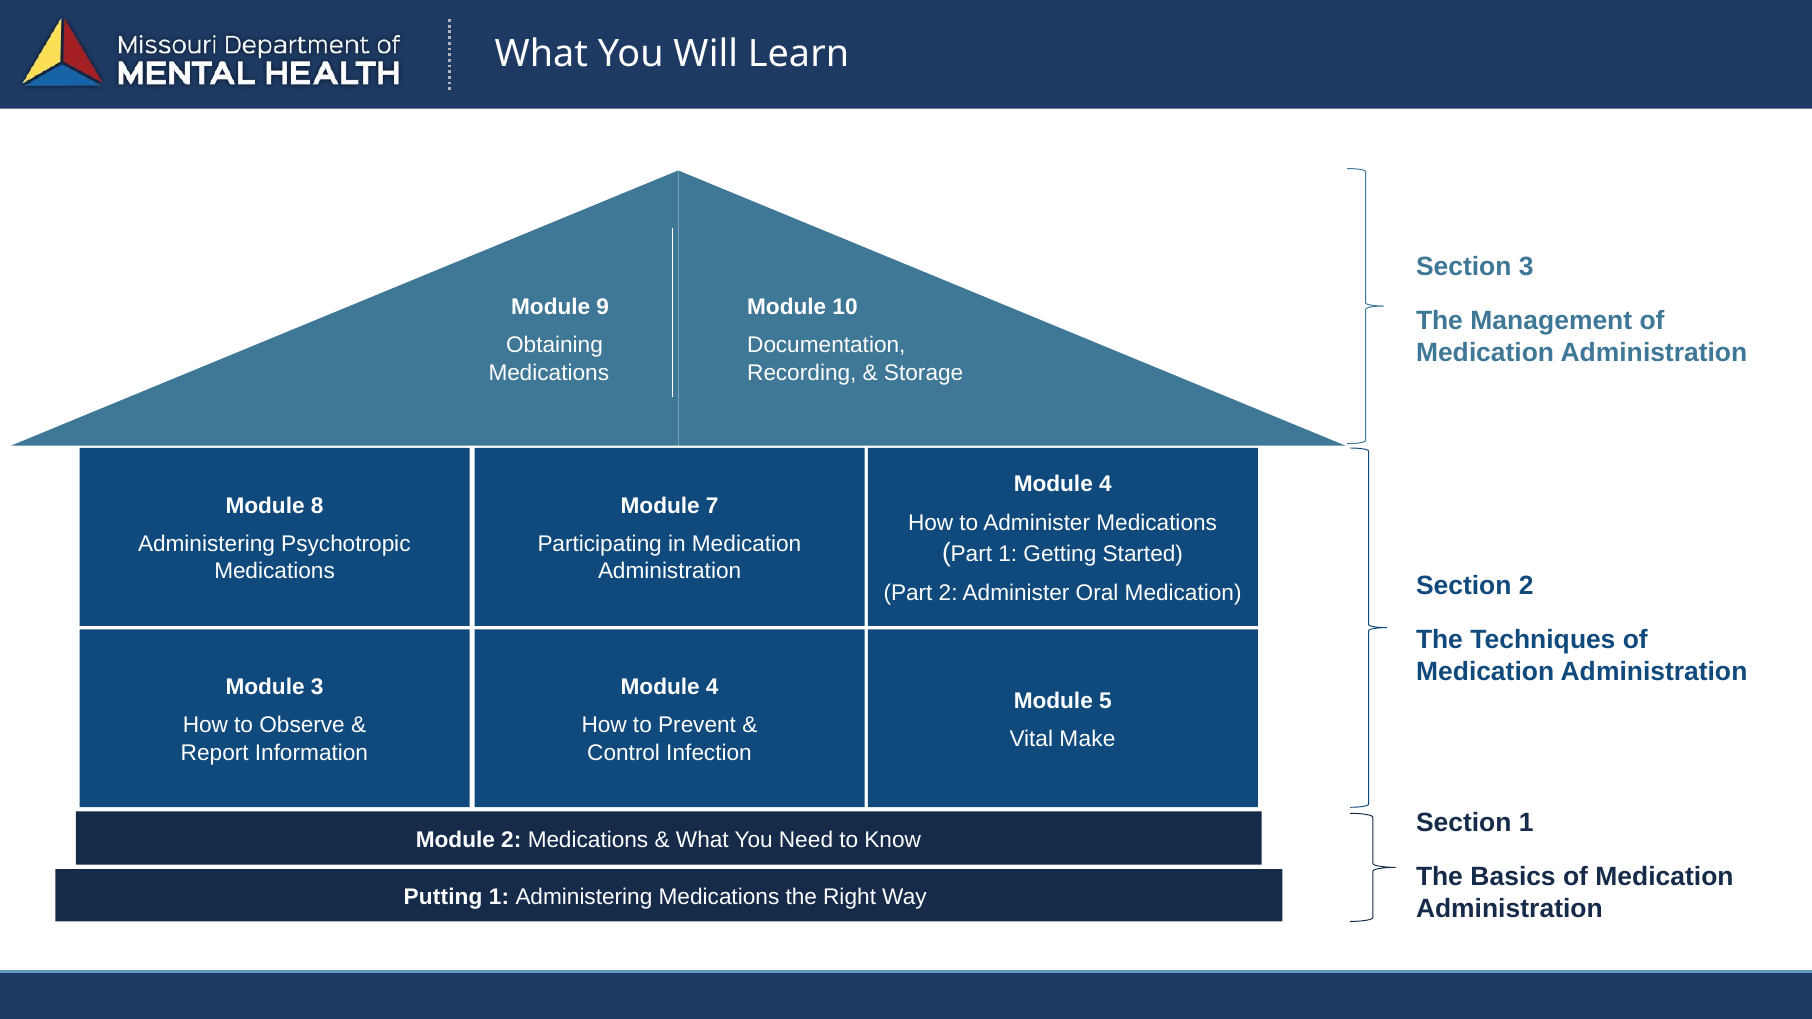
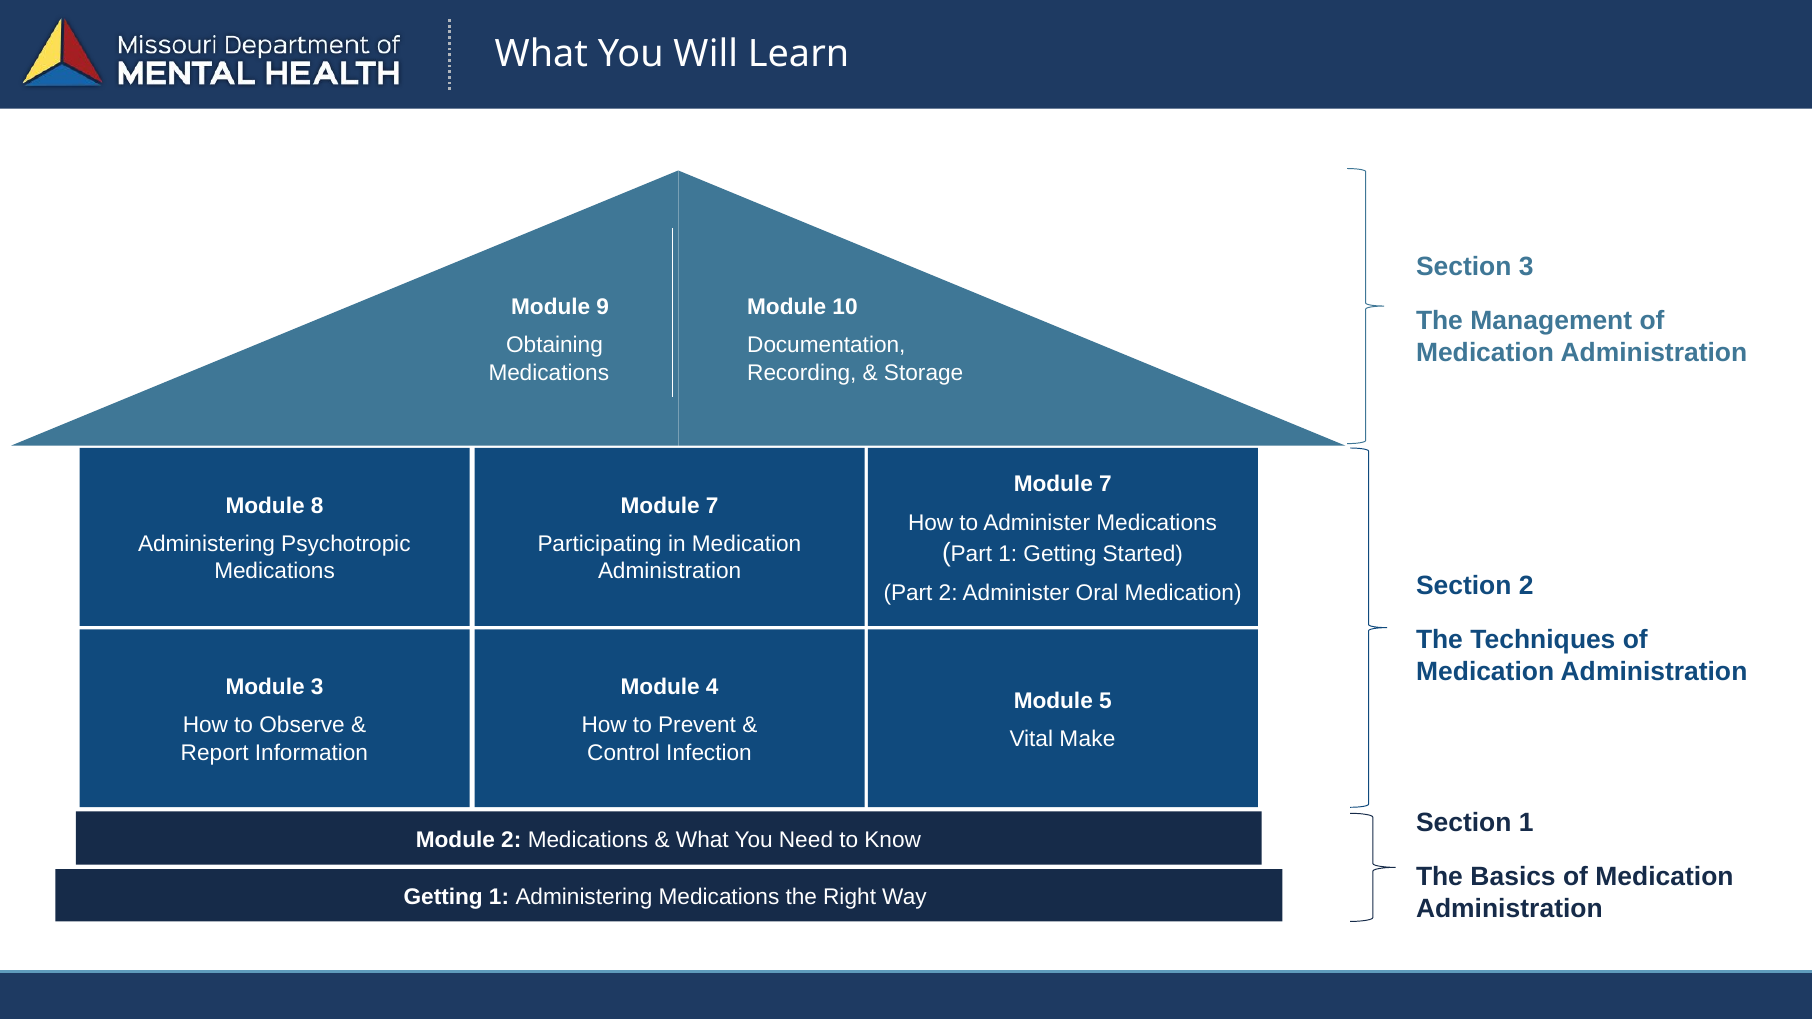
4: 4 -> 7 (1105, 484)
Putting: Putting -> Getting (443, 897)
